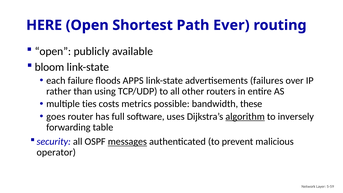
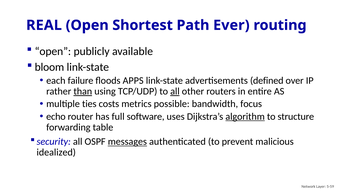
HERE: HERE -> REAL (44, 25)
failures: failures -> defined (267, 81)
than underline: none -> present (83, 91)
all underline: none -> present (175, 91)
these: these -> focus (251, 104)
goes: goes -> echo (56, 116)
inversely: inversely -> structure (296, 116)
operator: operator -> idealized (56, 152)
